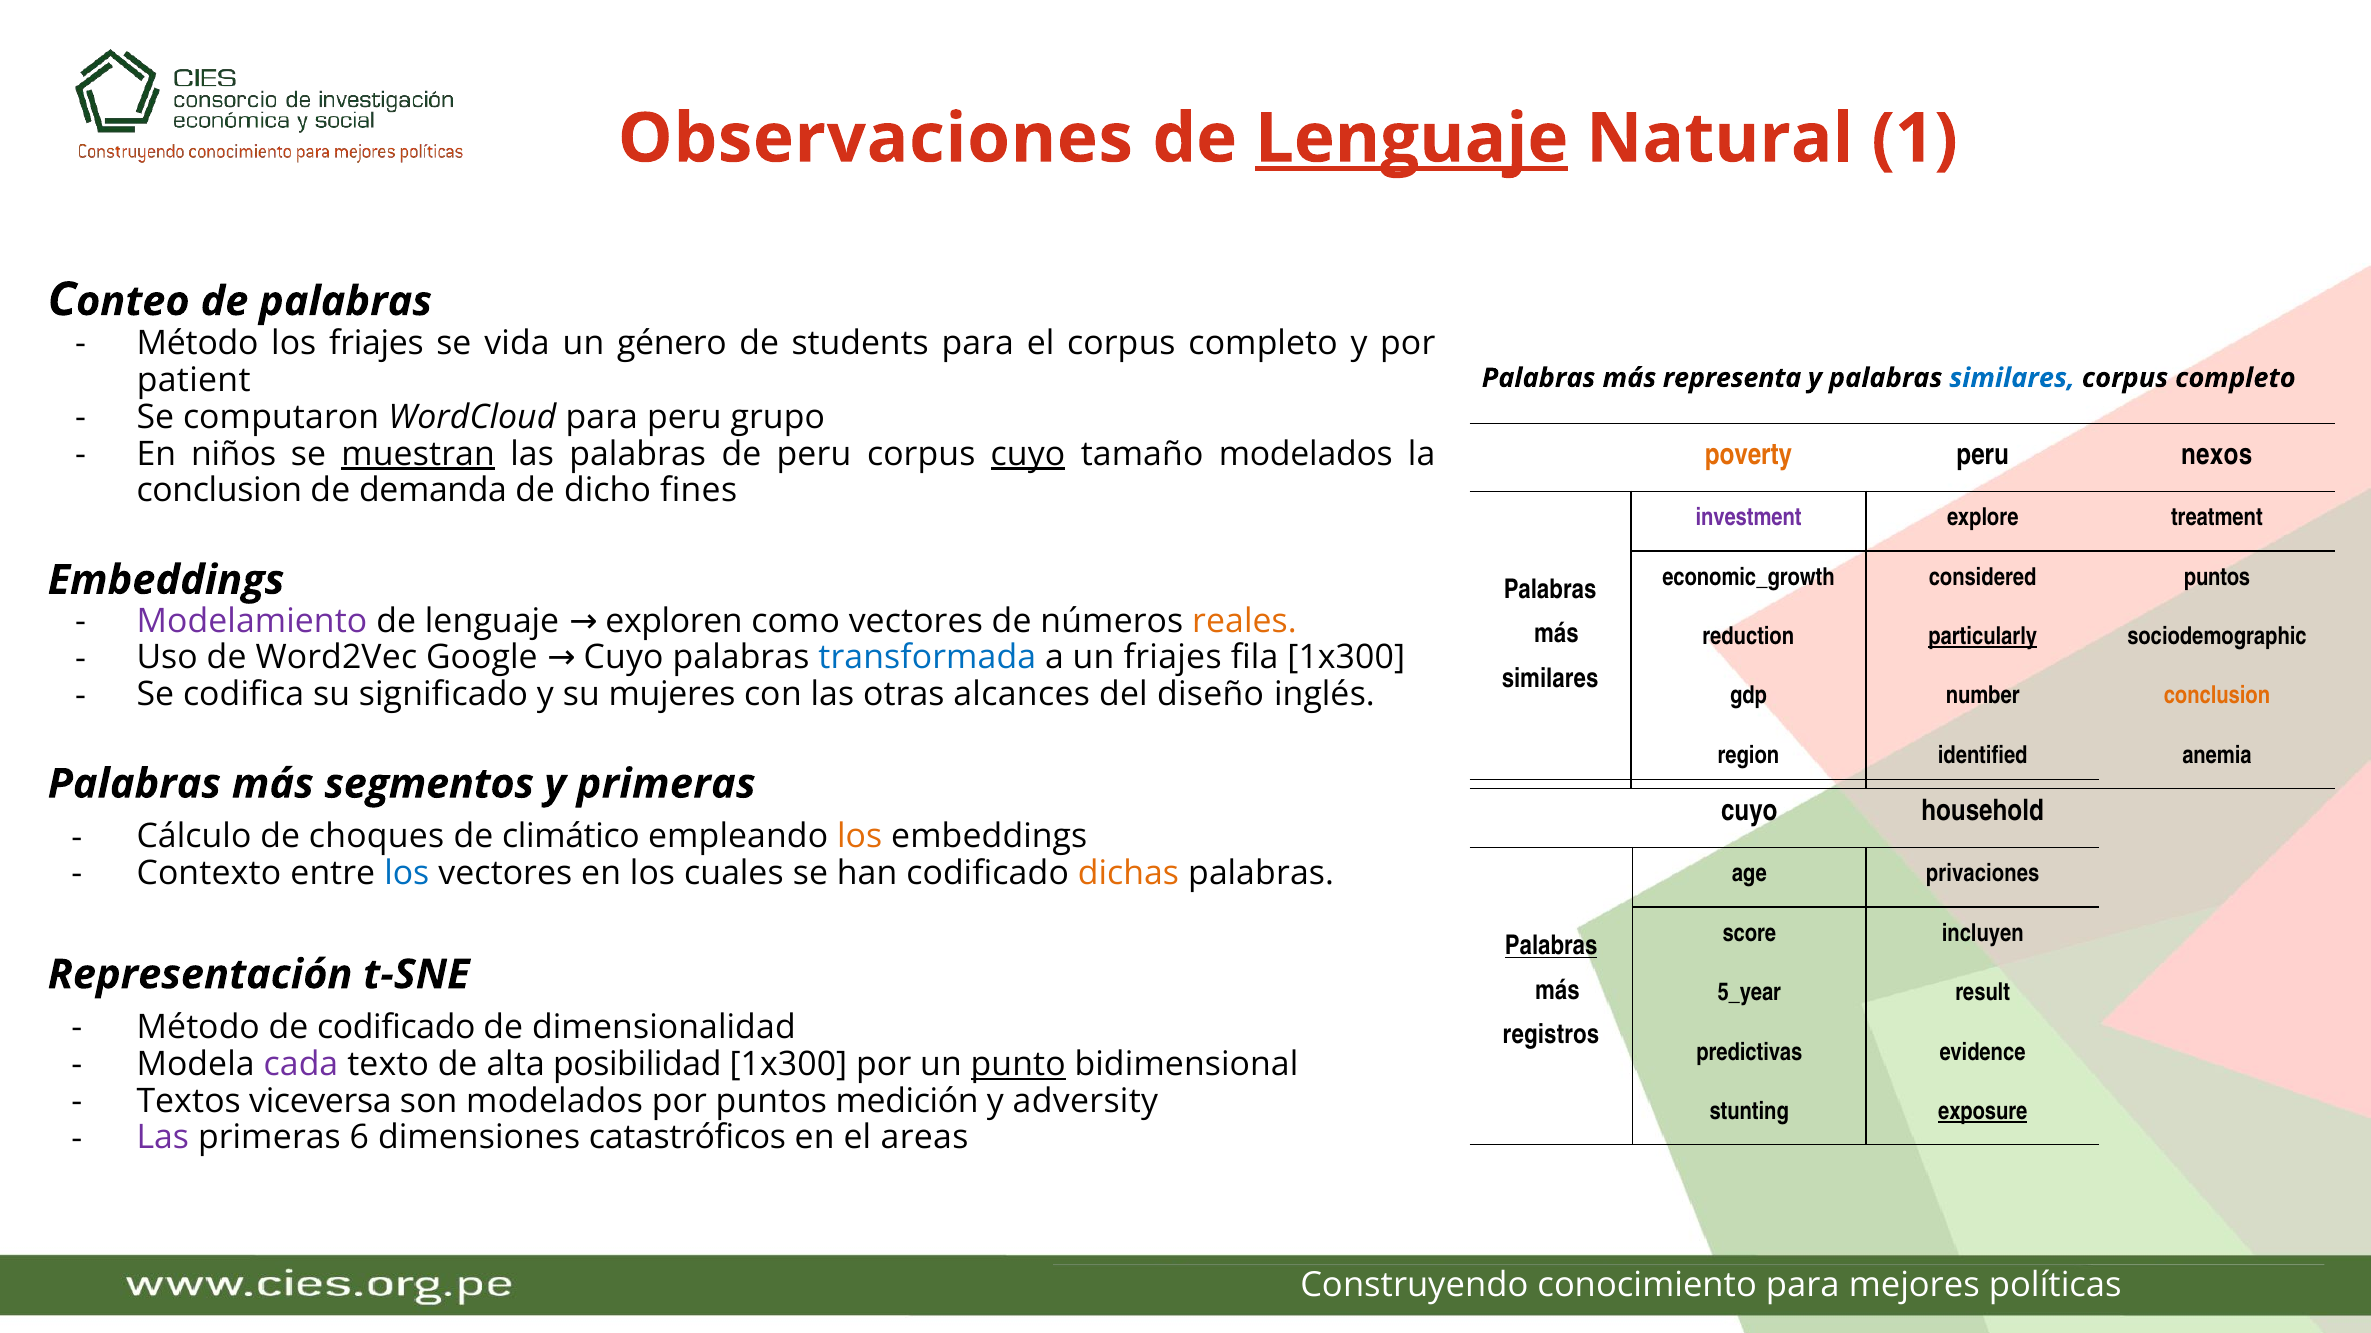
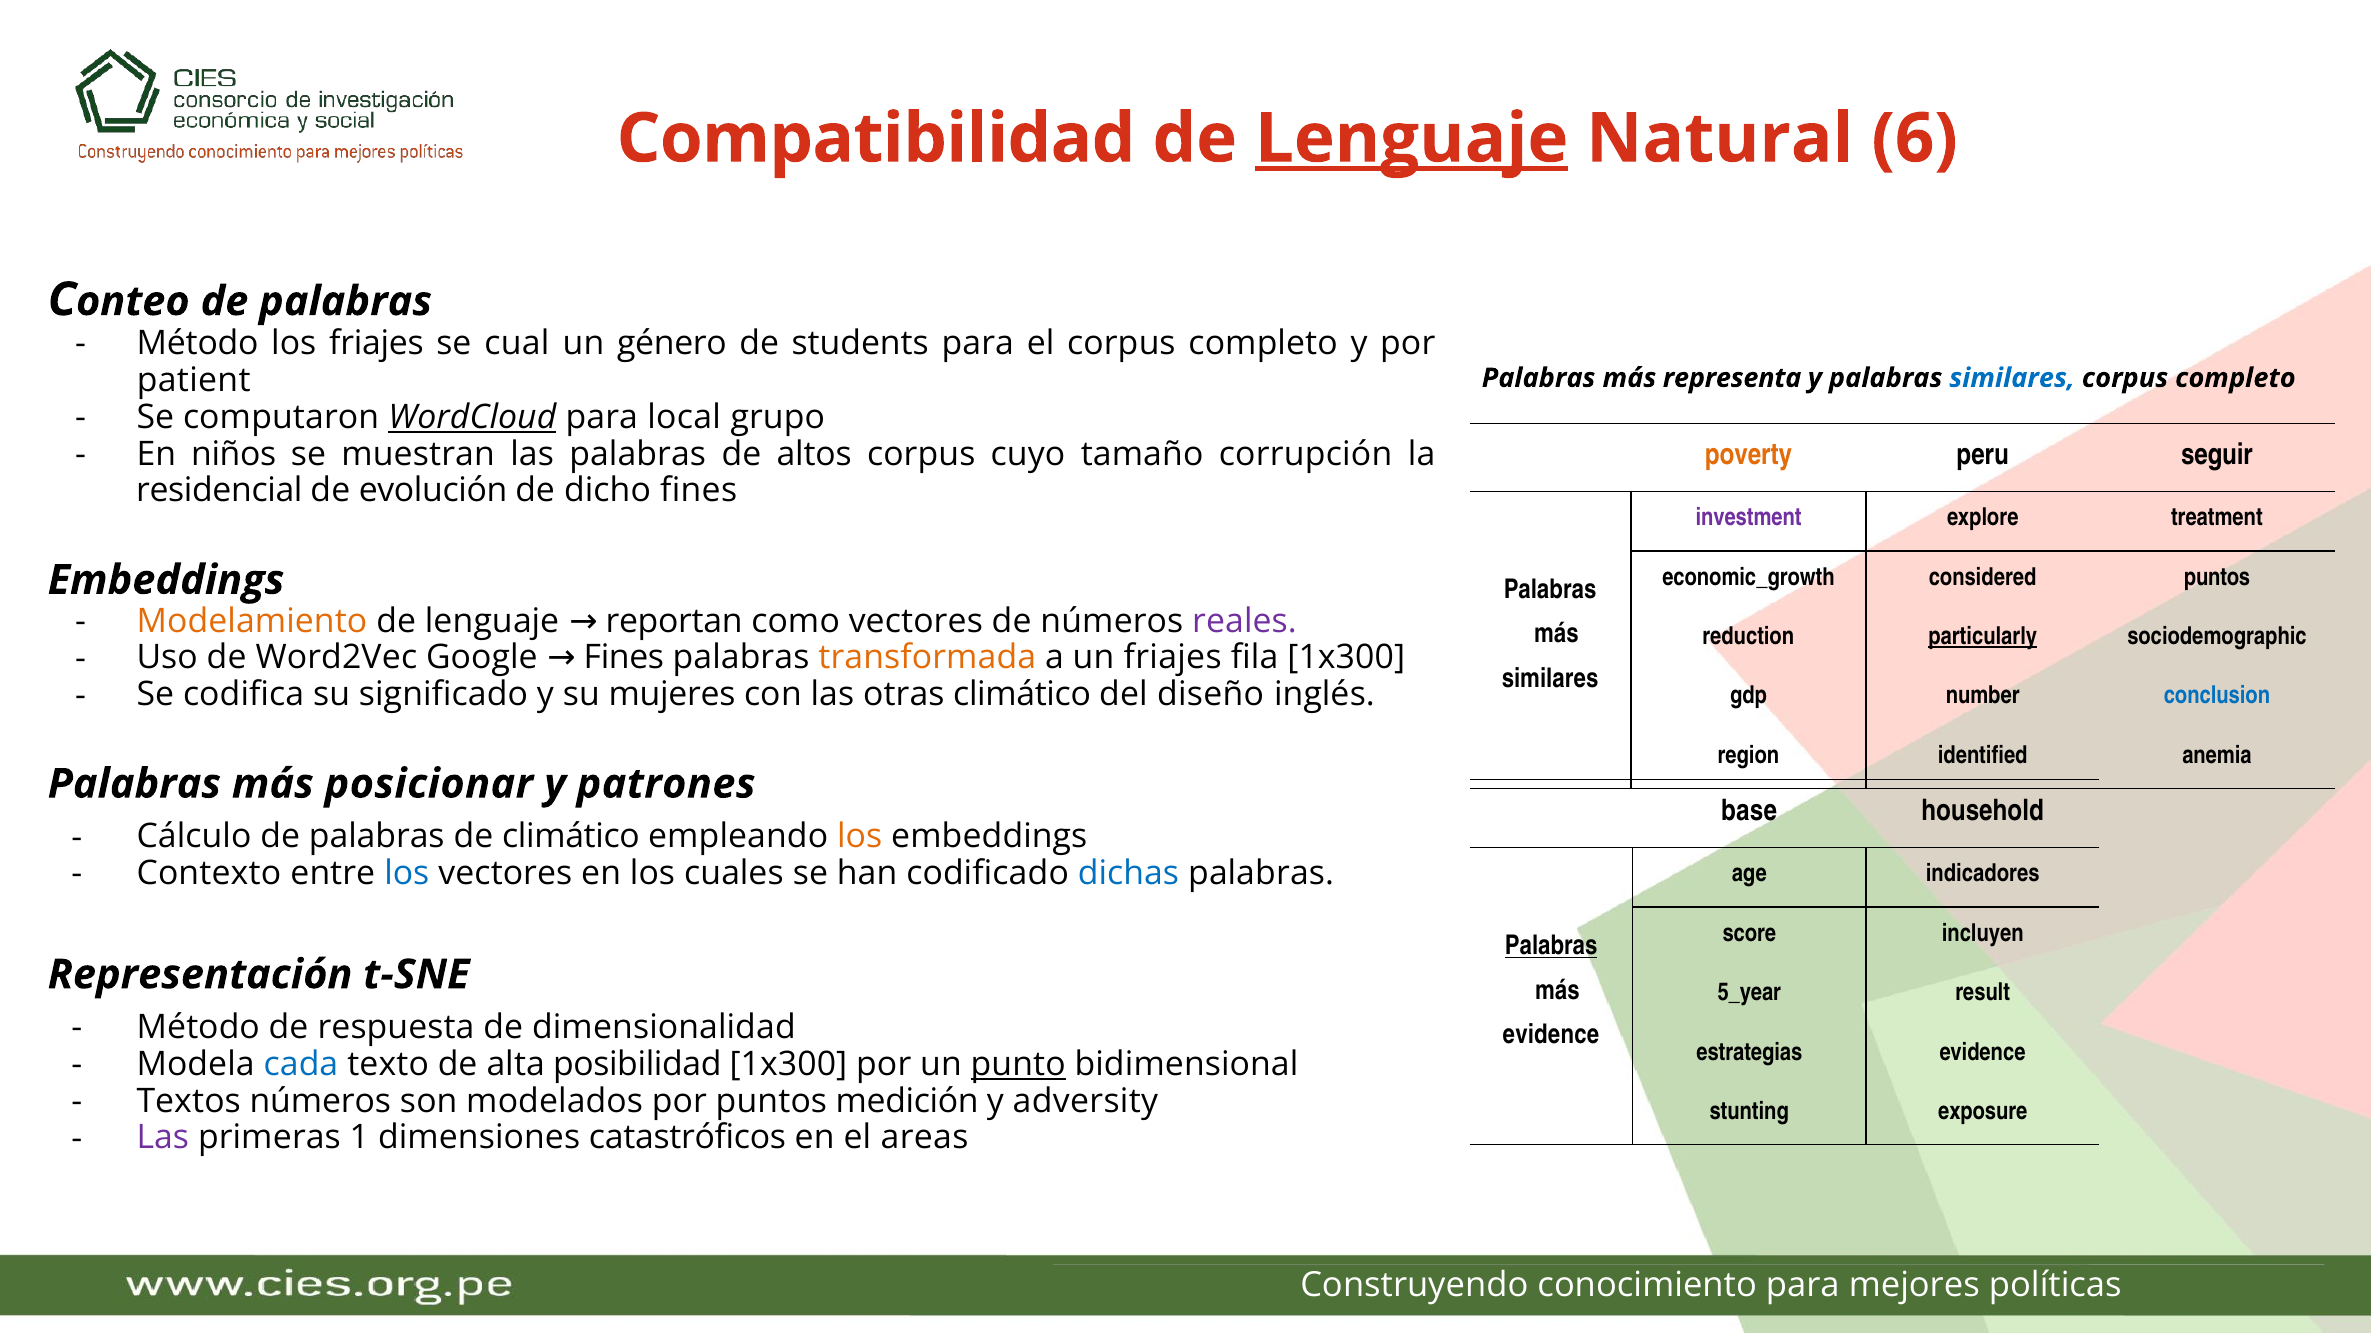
Observaciones: Observaciones -> Compatibilidad (876, 139)
1: 1 -> 6 (1915, 139)
vida: vida -> cual (517, 344)
WordCloud underline: none -> present (472, 417)
para peru: peru -> local (684, 417)
muestran underline: present -> none (418, 454)
de peru: peru -> altos (814, 454)
cuyo underline: present -> none (1028, 454)
tamaño modelados: modelados -> corrupción (1306, 454)
nexos: nexos -> seguir (2217, 455)
conclusion: conclusion -> residencial (219, 491)
demanda: demanda -> evolución (433, 491)
Modelamiento colour: purple -> orange (252, 621)
exploren: exploren -> reportan (674, 621)
reales colour: orange -> purple (1244, 621)
Google Cuyo: Cuyo -> Fines (624, 658)
transformada colour: blue -> orange (927, 658)
otras alcances: alcances -> climático (1022, 695)
conclusion colour: orange -> blue (2217, 696)
segmentos: segmentos -> posicionar (429, 784)
y primeras: primeras -> patrones (666, 784)
cuyo: cuyo -> base (1749, 811)
Cálculo de choques: choques -> palabras (377, 837)
dichas colour: orange -> blue (1128, 874)
privaciones: privaciones -> indicadores (1983, 874)
de codificado: codificado -> respuesta (396, 1028)
registros: registros -> evidence (1551, 1035)
predictivas: predictivas -> estrategias (1749, 1052)
cada colour: purple -> blue (301, 1065)
Textos viceversa: viceversa -> números (320, 1101)
exposure underline: present -> none (1983, 1112)
6: 6 -> 1 (359, 1138)
